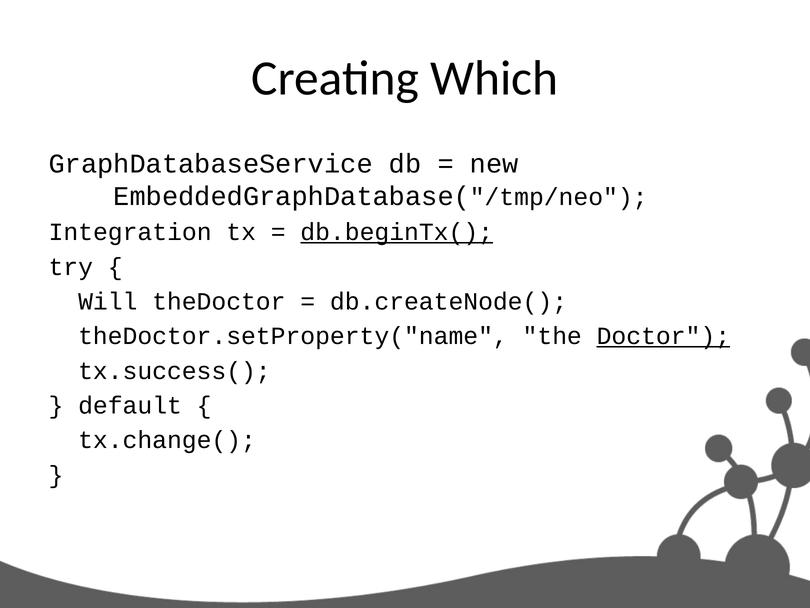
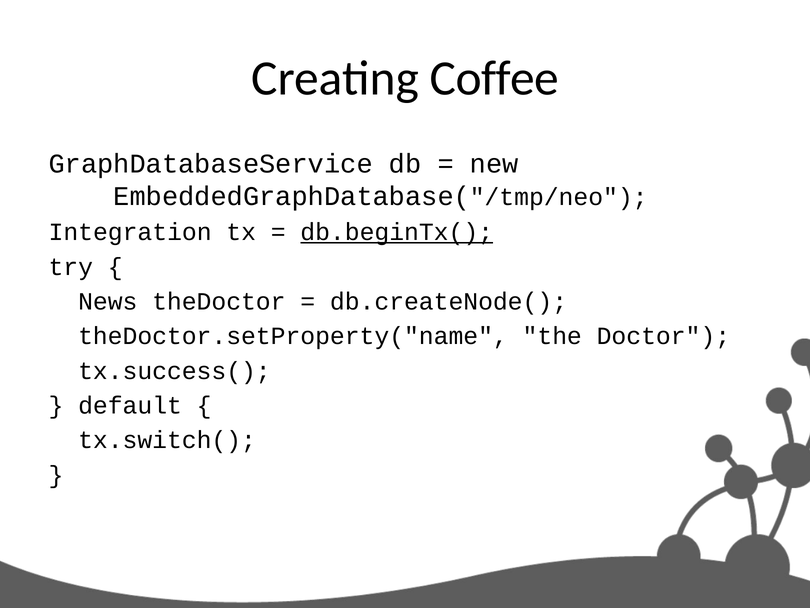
Which: Which -> Coffee (494, 78)
Will: Will -> News (108, 301)
Doctor underline: present -> none (663, 336)
tx.change(: tx.change( -> tx.switch( (167, 440)
